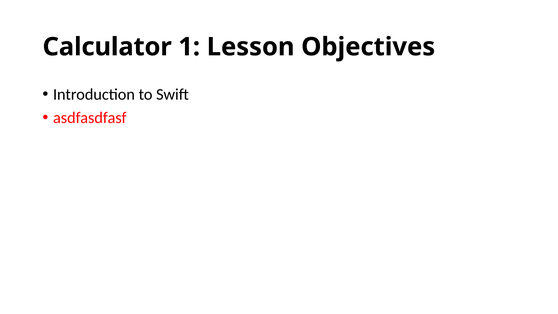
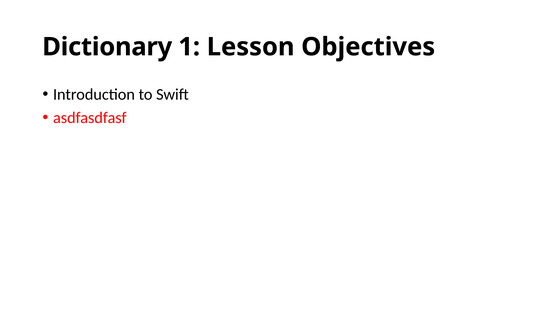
Calculator: Calculator -> Dictionary (107, 47)
